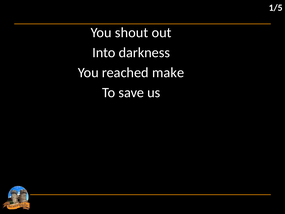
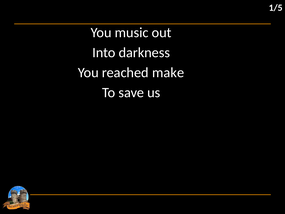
shout: shout -> music (132, 33)
